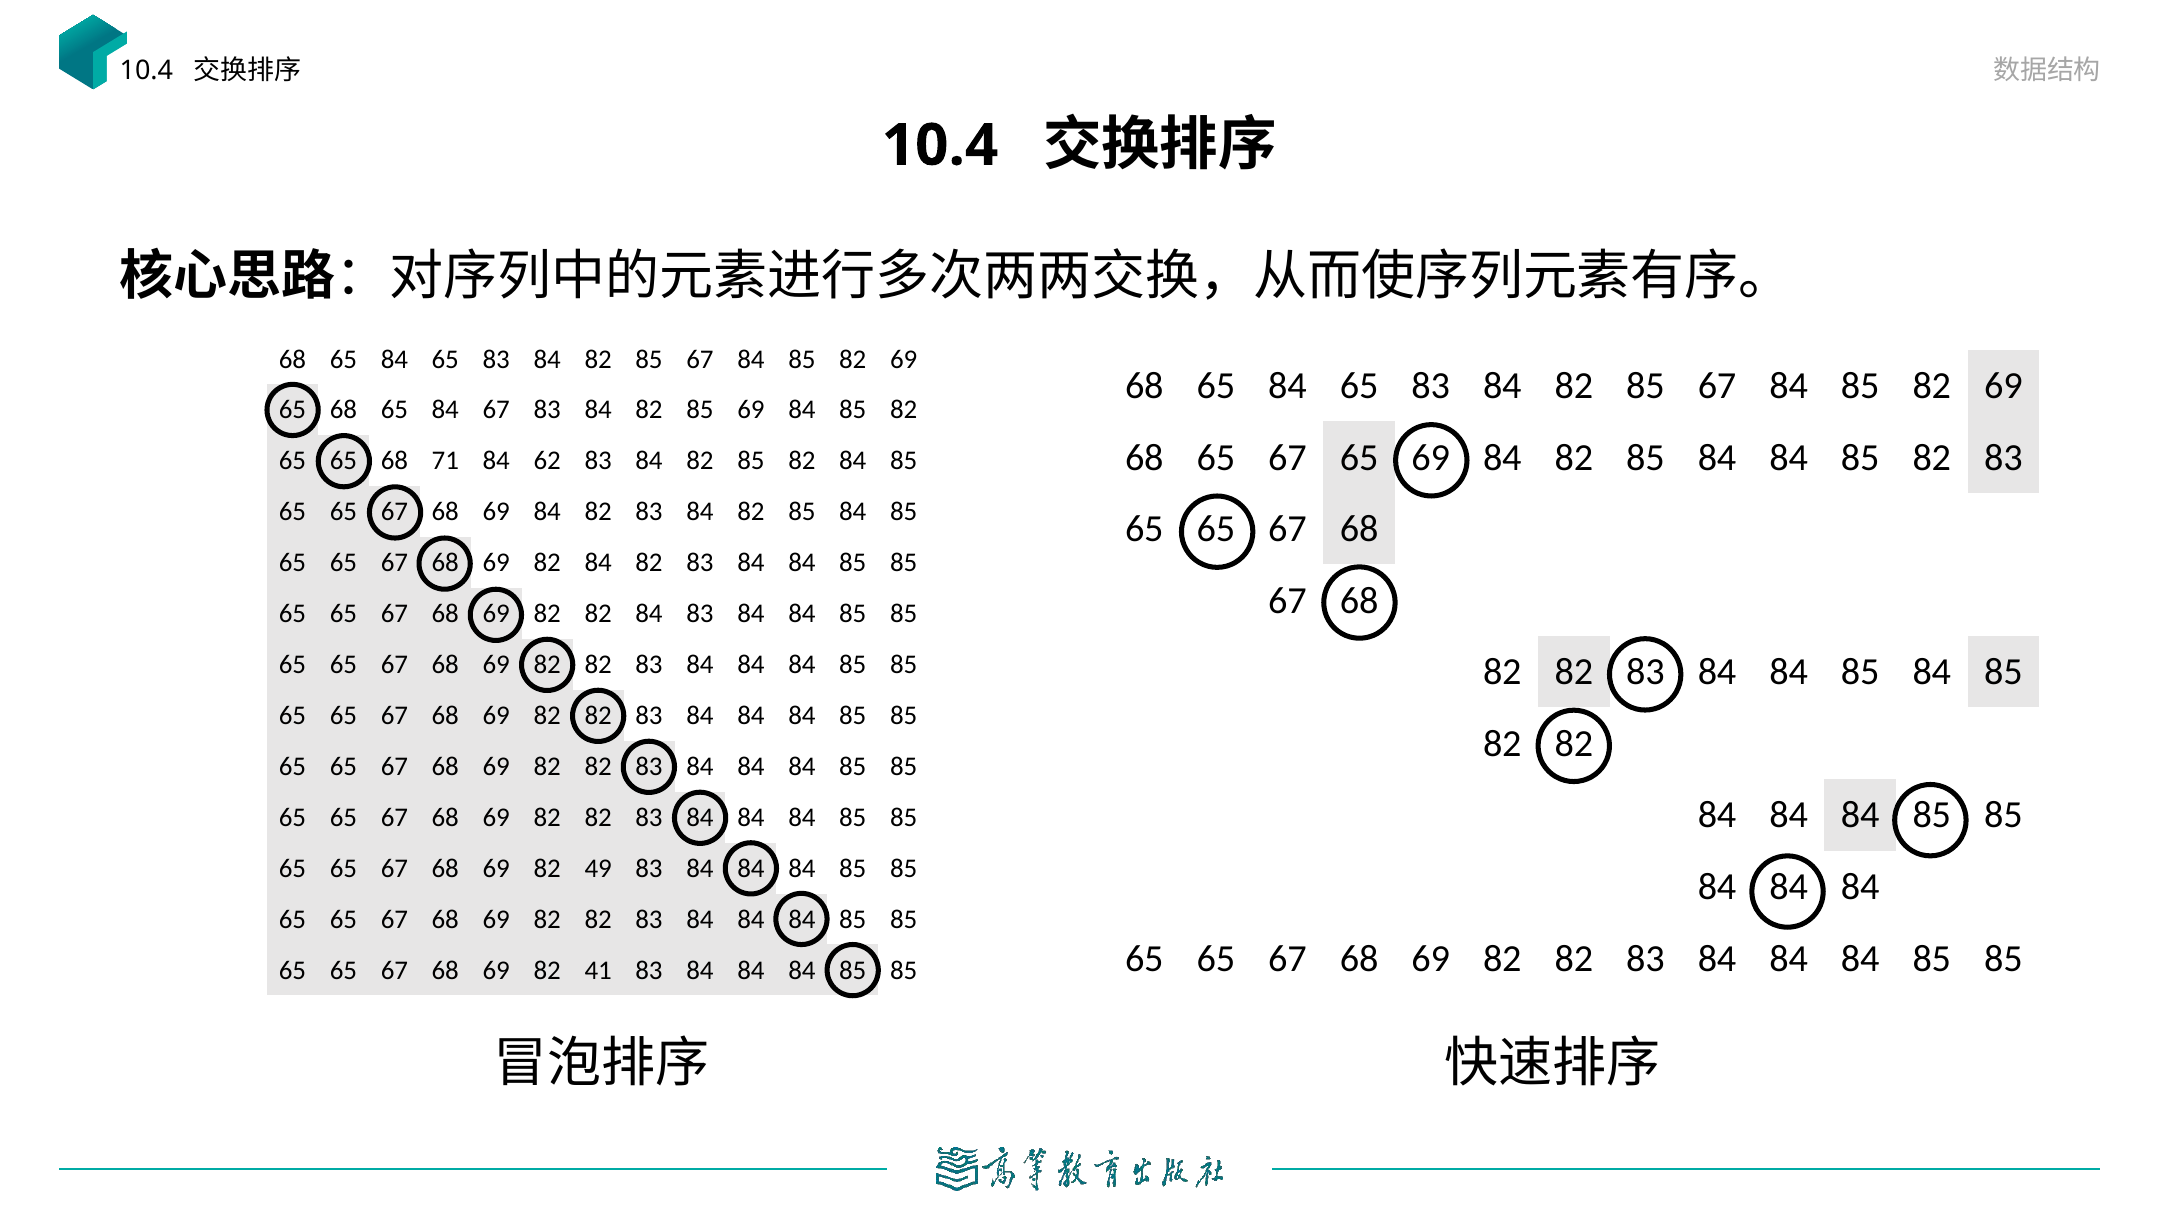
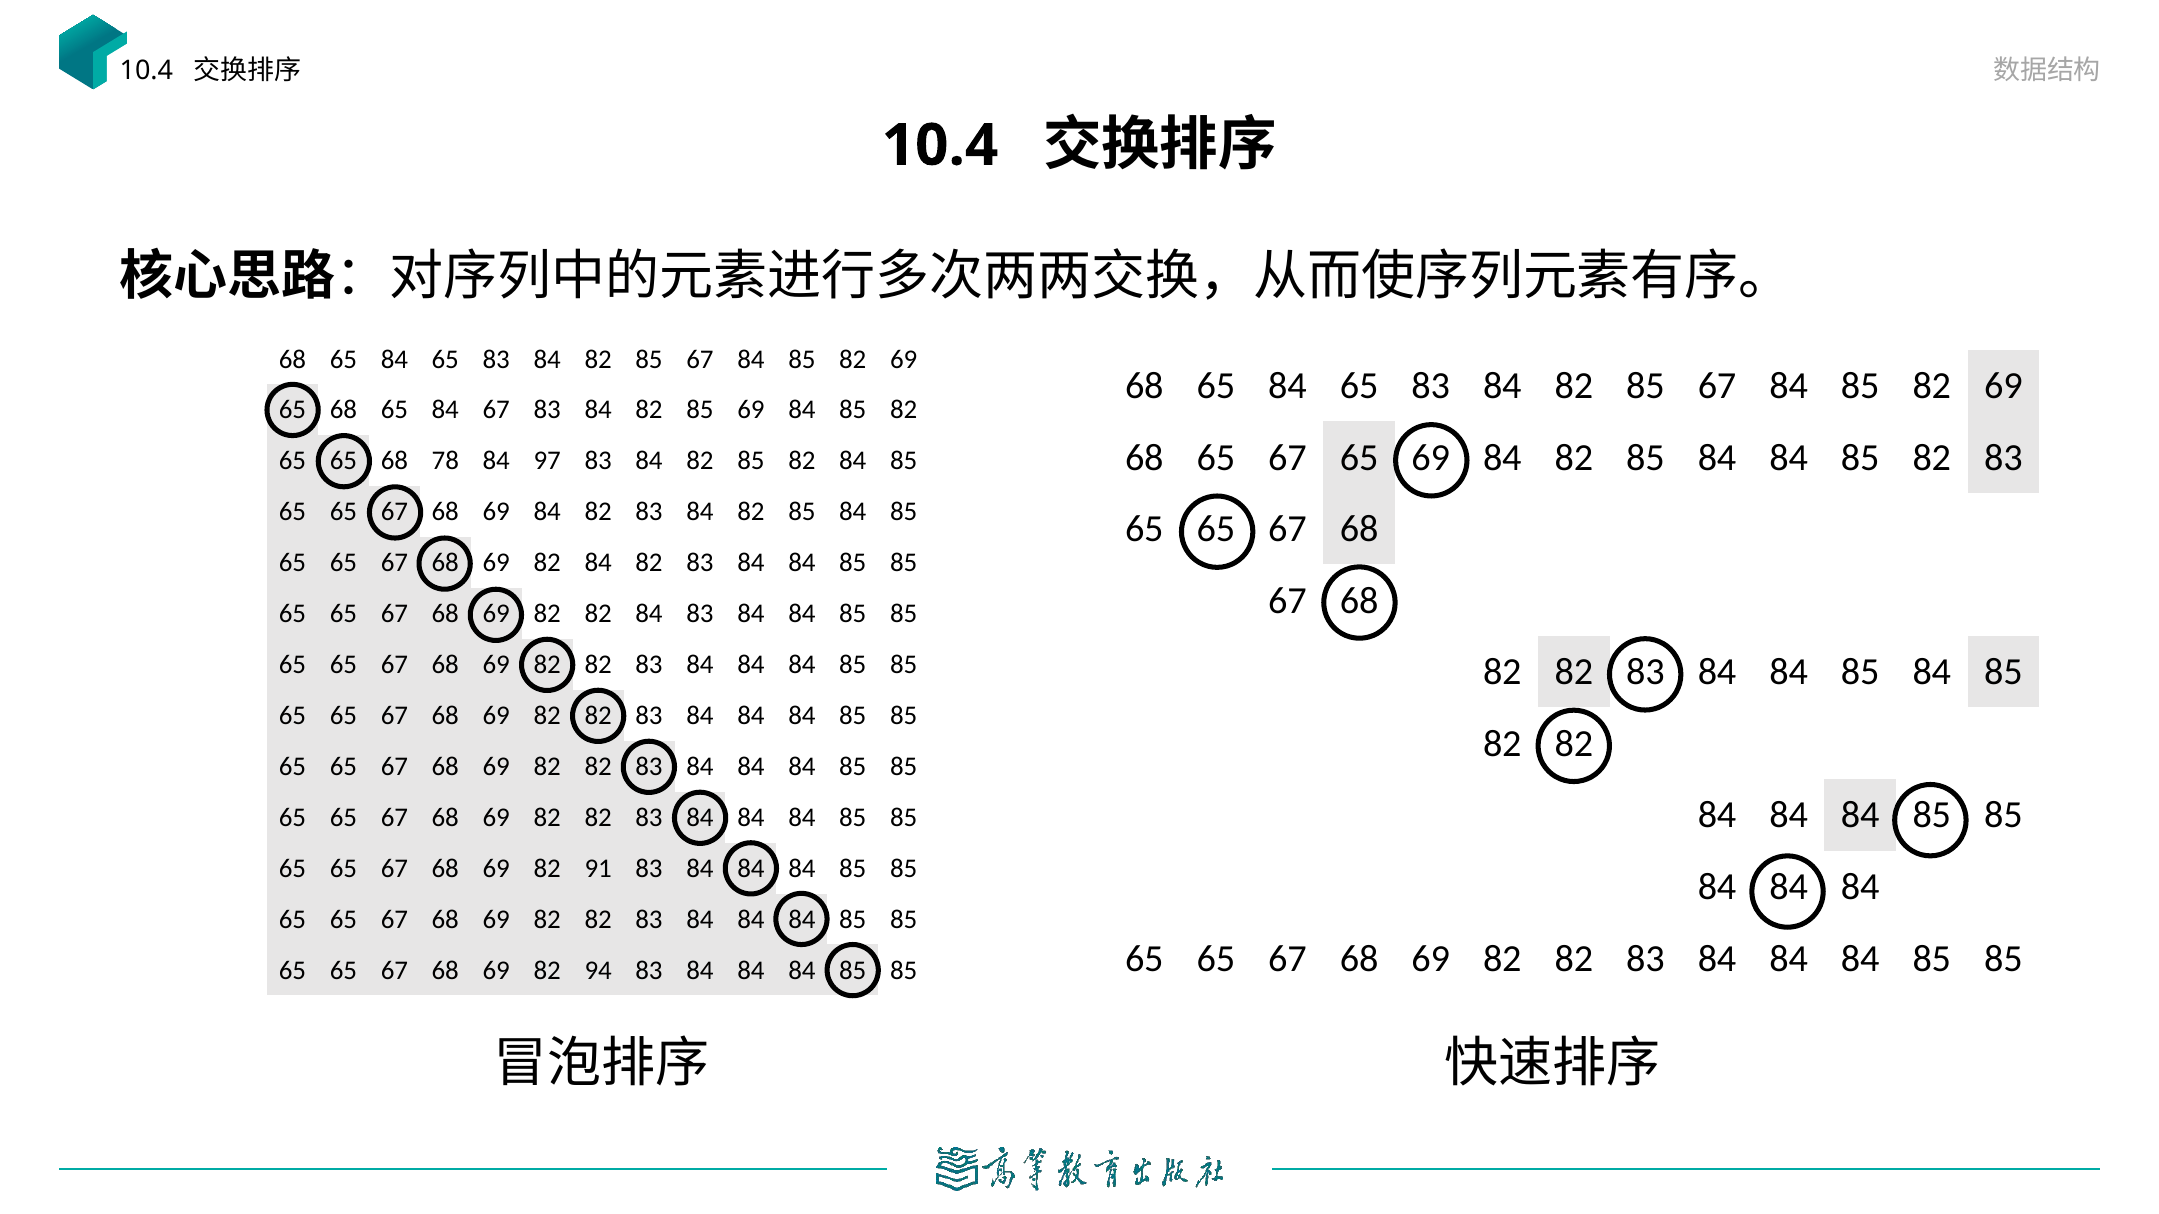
71: 71 -> 78 (445, 461)
62: 62 -> 97 (547, 461)
49: 49 -> 91 (598, 869)
41: 41 -> 94 (598, 970)
